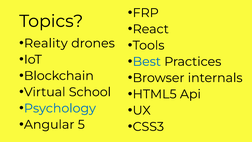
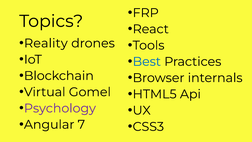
School: School -> Gomel (90, 92)
Psychology colour: blue -> purple (60, 108)
5: 5 -> 7 (81, 124)
